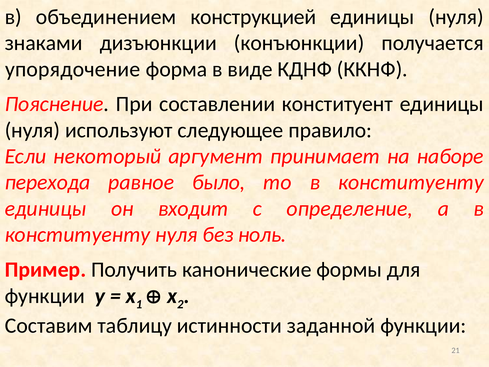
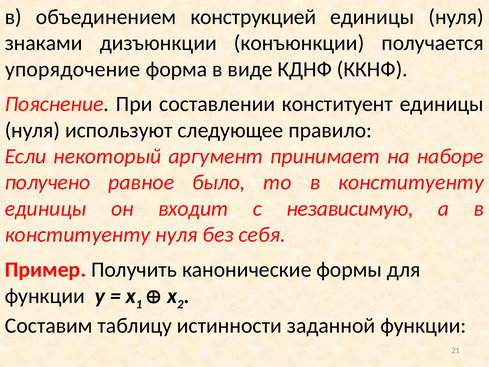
перехода: перехода -> получено (48, 182)
определение: определение -> независимую (350, 208)
ноль: ноль -> себя (262, 234)
